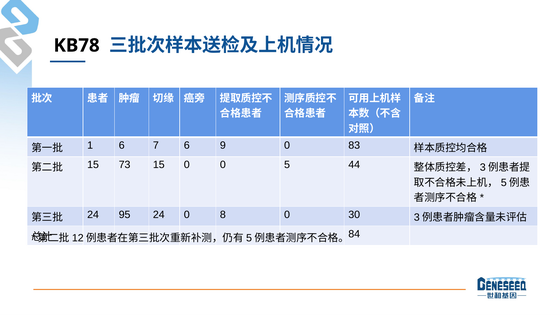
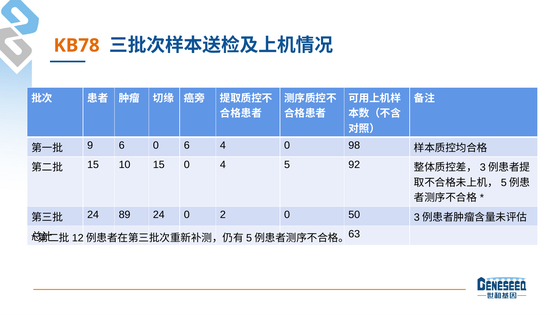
KB78 colour: black -> orange (77, 45)
1: 1 -> 9 (90, 145)
6 7: 7 -> 0 (156, 145)
6 9: 9 -> 4 (223, 145)
83: 83 -> 98 (354, 145)
73: 73 -> 10 (125, 165)
0 0: 0 -> 4 (223, 165)
44: 44 -> 92 (354, 165)
95: 95 -> 89 (125, 215)
8: 8 -> 2 (223, 215)
30: 30 -> 50 (354, 215)
84: 84 -> 63 (354, 234)
